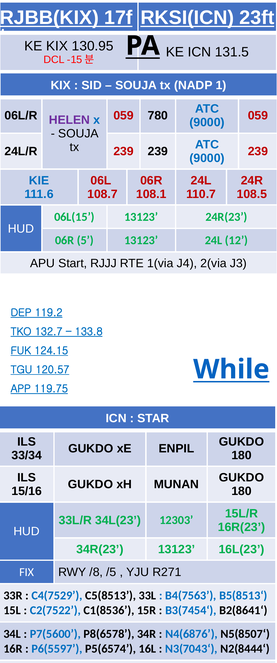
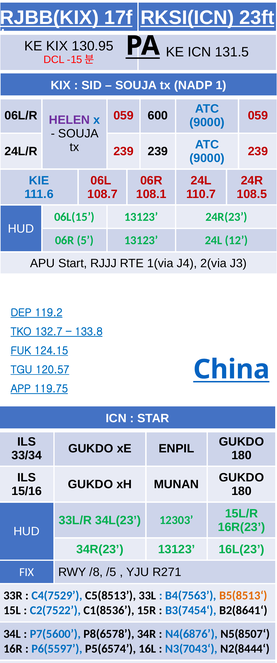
780: 780 -> 600 (158, 115)
While: While -> China (231, 369)
B5(8513‘ colour: blue -> orange (243, 595)
